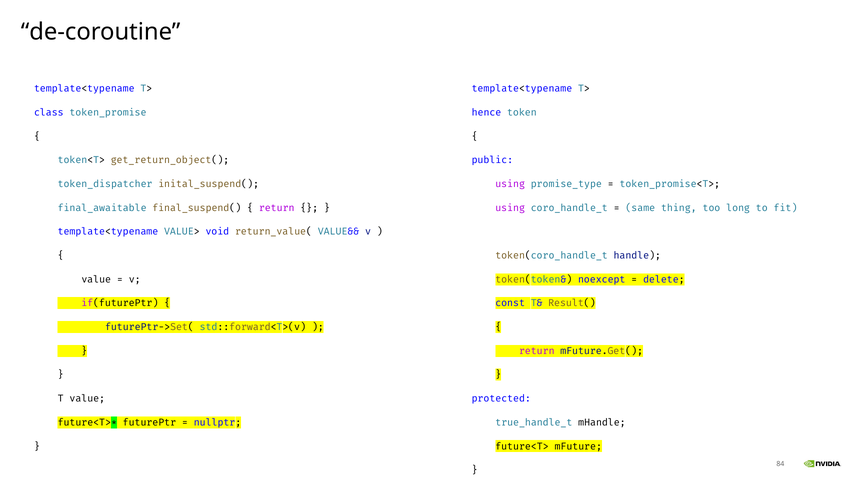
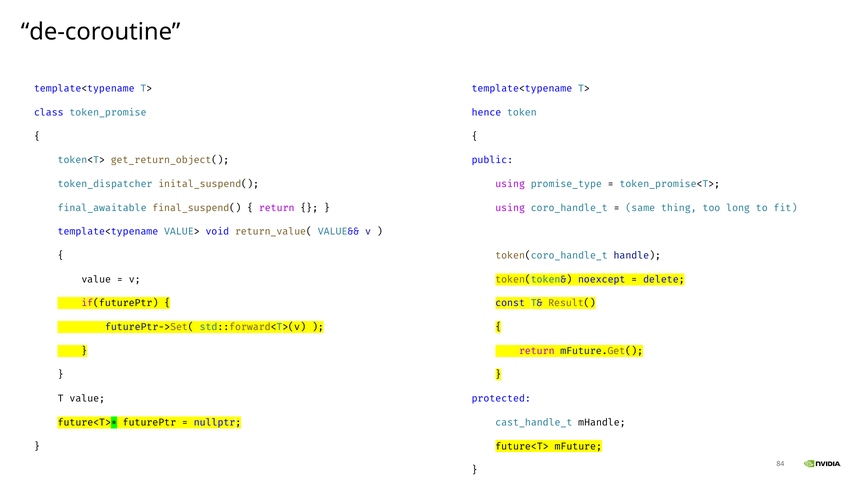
true_handle_t: true_handle_t -> cast_handle_t (534, 422)
